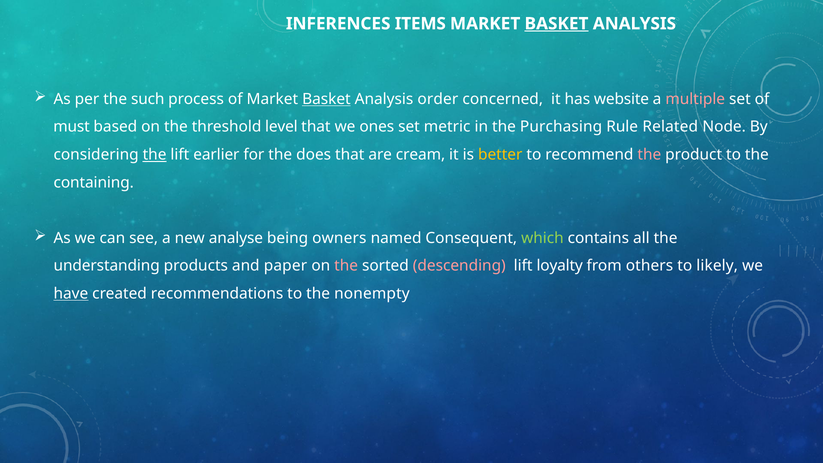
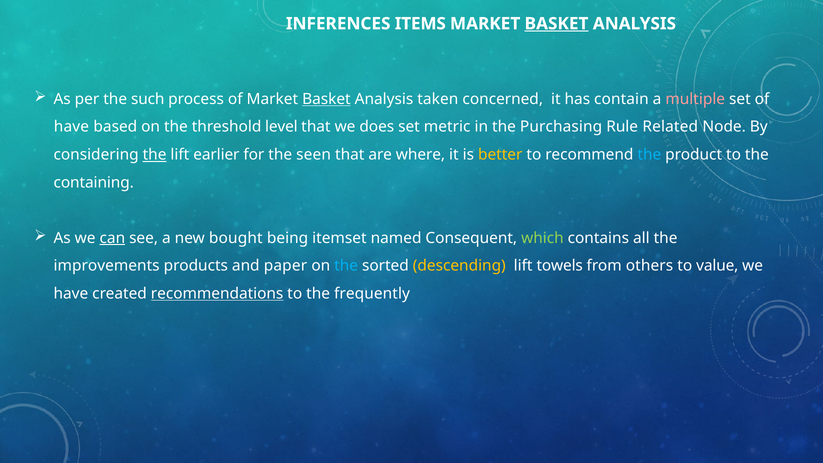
order: order -> taken (438, 99)
website: website -> contain (621, 99)
must: must -> have (71, 127)
ones: ones -> does (377, 127)
does: does -> seen (314, 155)
cream: cream -> where (420, 155)
the colour: pink -> light blue (649, 155)
can underline: none -> present (112, 238)
analyse: analyse -> bought (236, 238)
owners: owners -> itemset (339, 238)
understanding: understanding -> improvements (107, 266)
the colour: pink -> light blue (346, 266)
descending colour: pink -> yellow (459, 266)
loyalty: loyalty -> towels (560, 266)
likely: likely -> value (717, 266)
have underline: present -> none (71, 294)
recommendations underline: none -> present (217, 294)
nonempty: nonempty -> frequently (372, 294)
